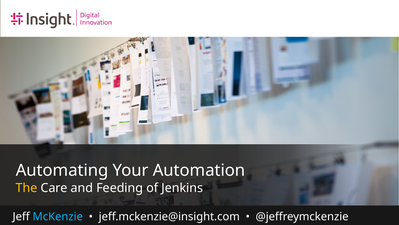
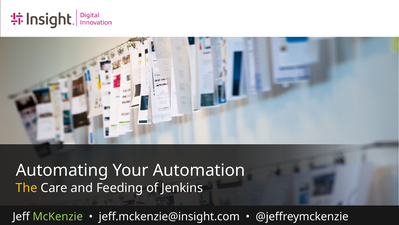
McKenzie colour: light blue -> light green (58, 216)
